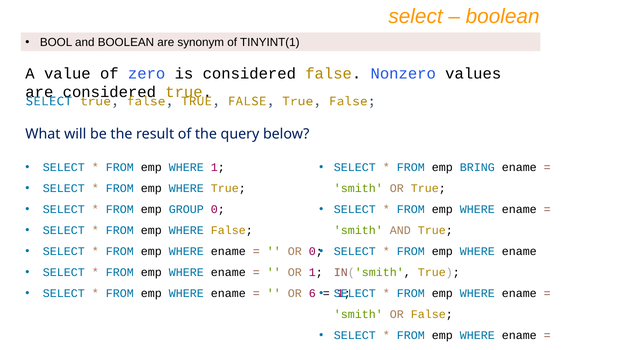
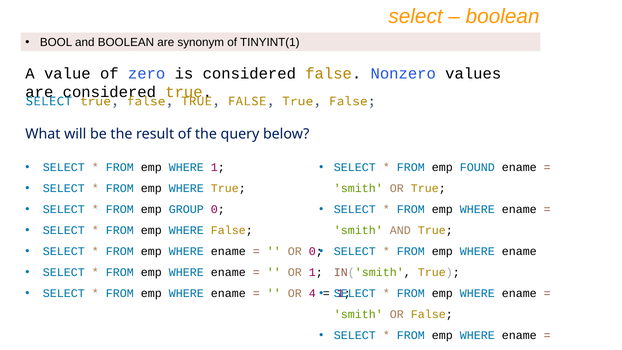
BRING: BRING -> FOUND (477, 167)
6: 6 -> 4 (312, 293)
